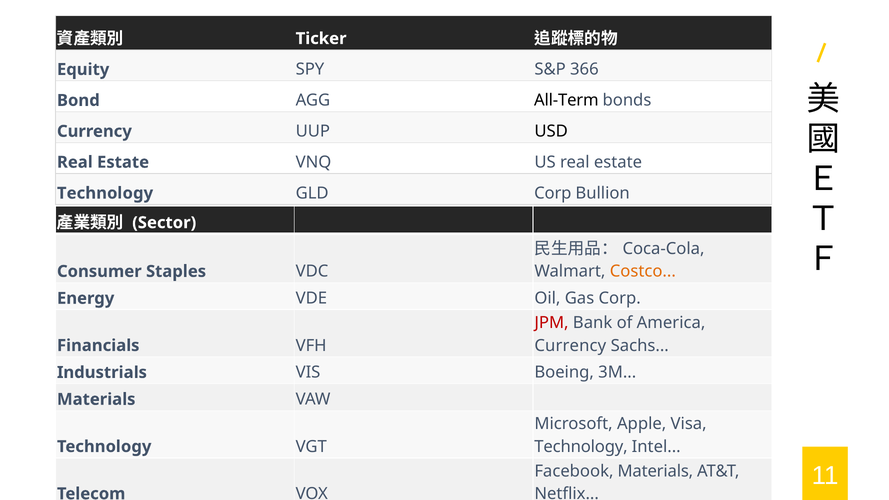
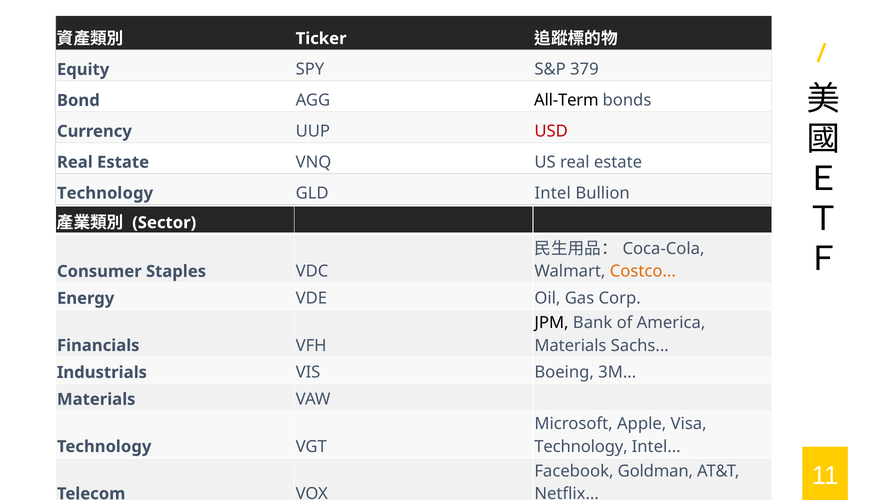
366: 366 -> 379 (584, 69)
USD colour: black -> red (551, 131)
GLD Corp: Corp -> Intel (553, 193)
JPM colour: red -> black (551, 323)
Currency: Currency -> Materials (570, 346)
Facebook Materials: Materials -> Goldman (655, 471)
